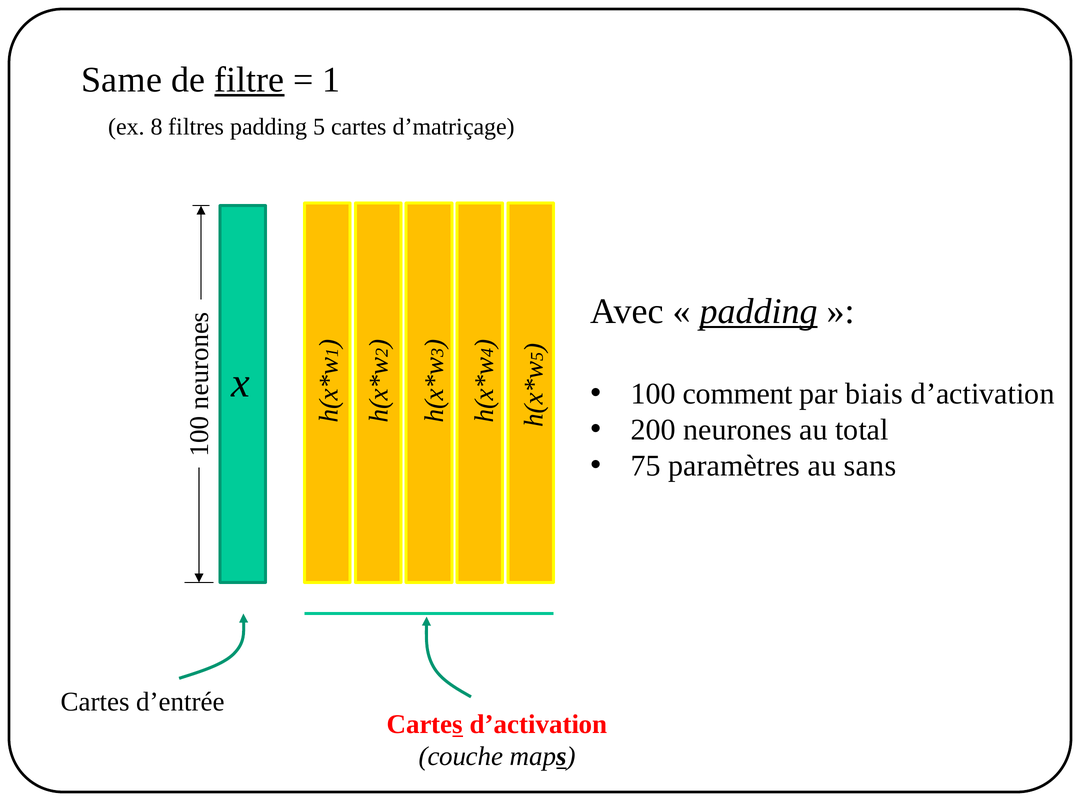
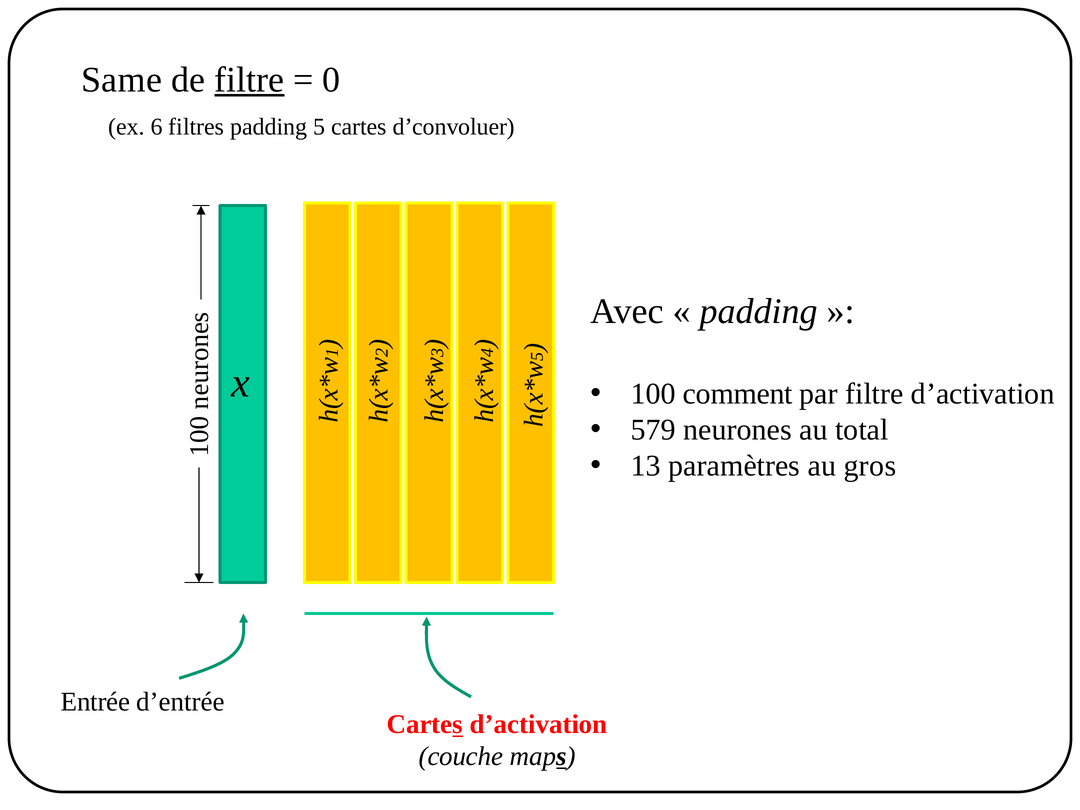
1: 1 -> 0 (331, 80)
8: 8 -> 6 (157, 127)
d’matriçage: d’matriçage -> d’convoluer (454, 127)
padding underline: present -> none (759, 312)
par biais: biais -> filtre (874, 394)
200: 200 -> 579 (653, 430)
75: 75 -> 13 (646, 466)
sans: sans -> gros (870, 466)
Cartes: Cartes -> Entrée (95, 702)
